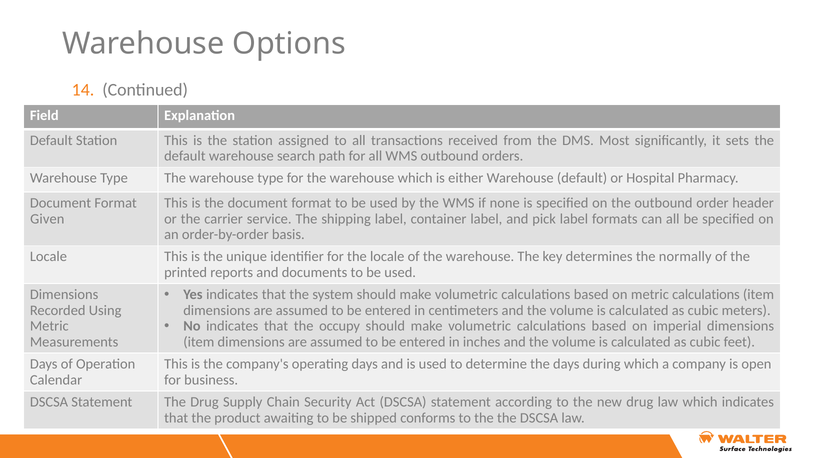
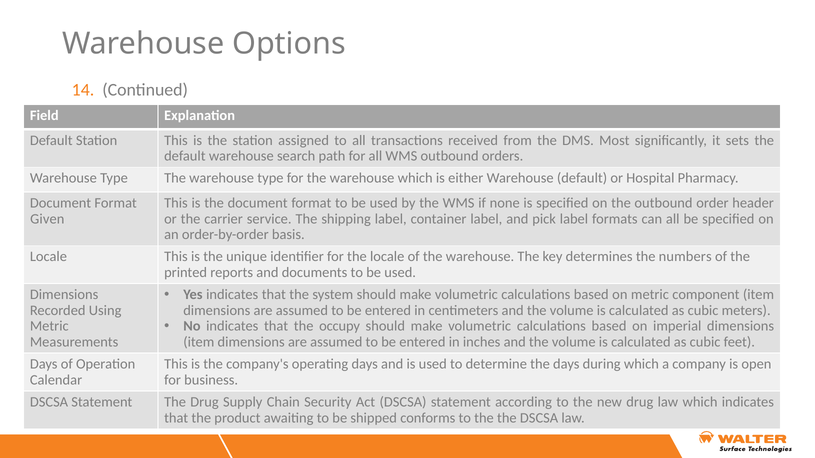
normally: normally -> numbers (685, 257)
metric calculations: calculations -> component (706, 295)
